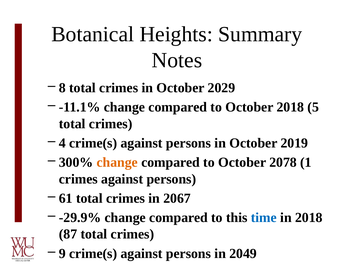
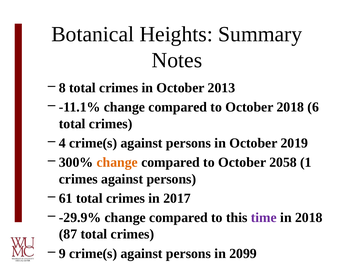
2029: 2029 -> 2013 (221, 88)
5: 5 -> 6 (313, 107)
2078: 2078 -> 2058 (283, 162)
2067: 2067 -> 2017 (177, 198)
time colour: blue -> purple (264, 217)
2049: 2049 -> 2099 (243, 253)
